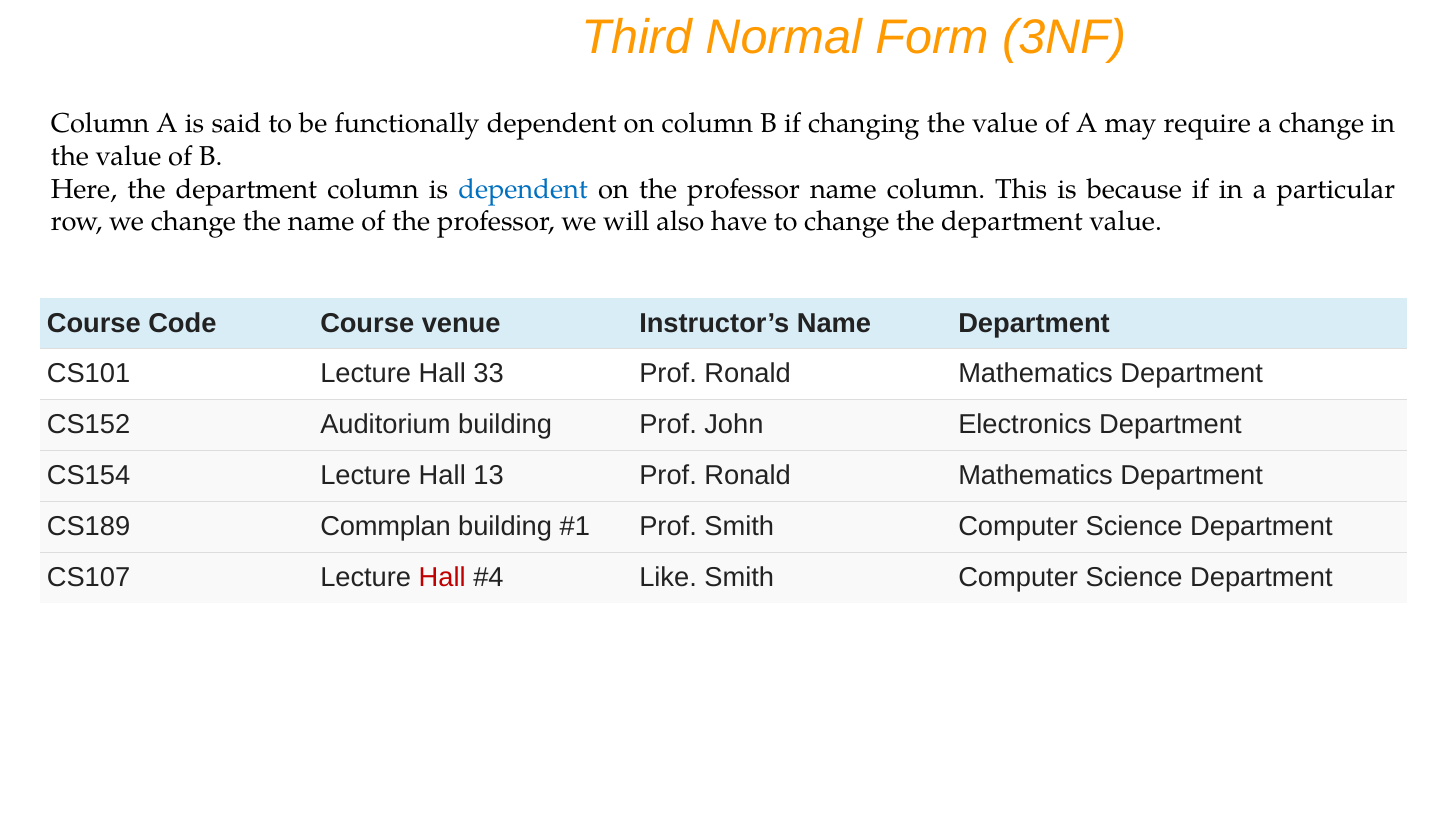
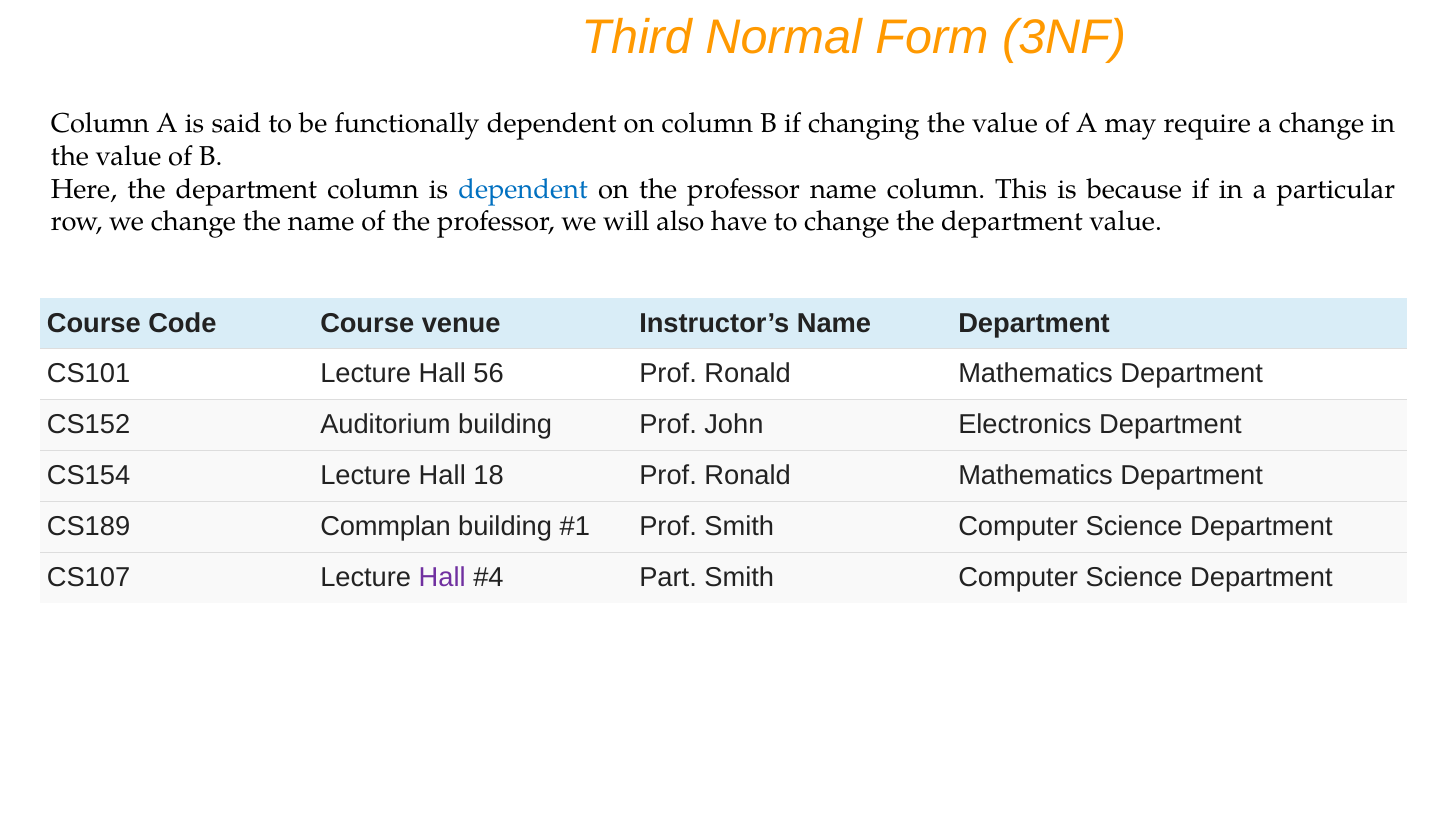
33: 33 -> 56 (489, 373)
13: 13 -> 18 (489, 475)
Hall colour: red -> purple (442, 577)
Like: Like -> Part (668, 577)
